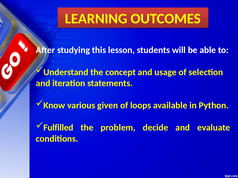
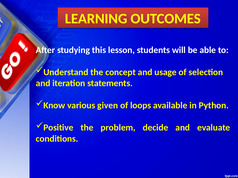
Fulfilled: Fulfilled -> Positive (58, 128)
